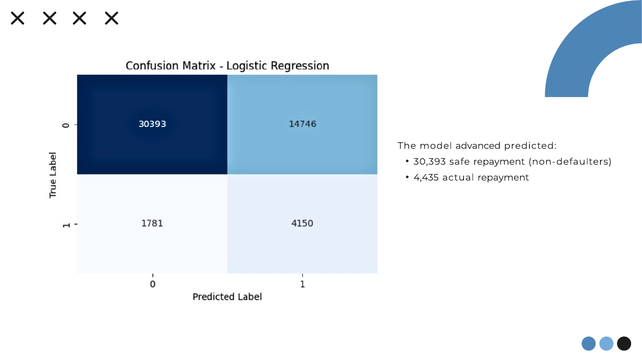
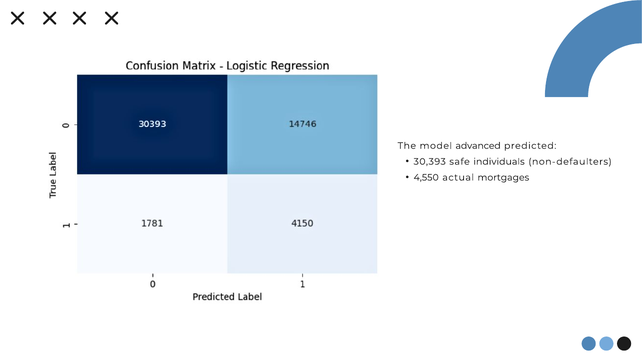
safe repayment: repayment -> individuals (499, 162)
4,435: 4,435 -> 4,550 (426, 178)
actual repayment: repayment -> mortgages (503, 178)
